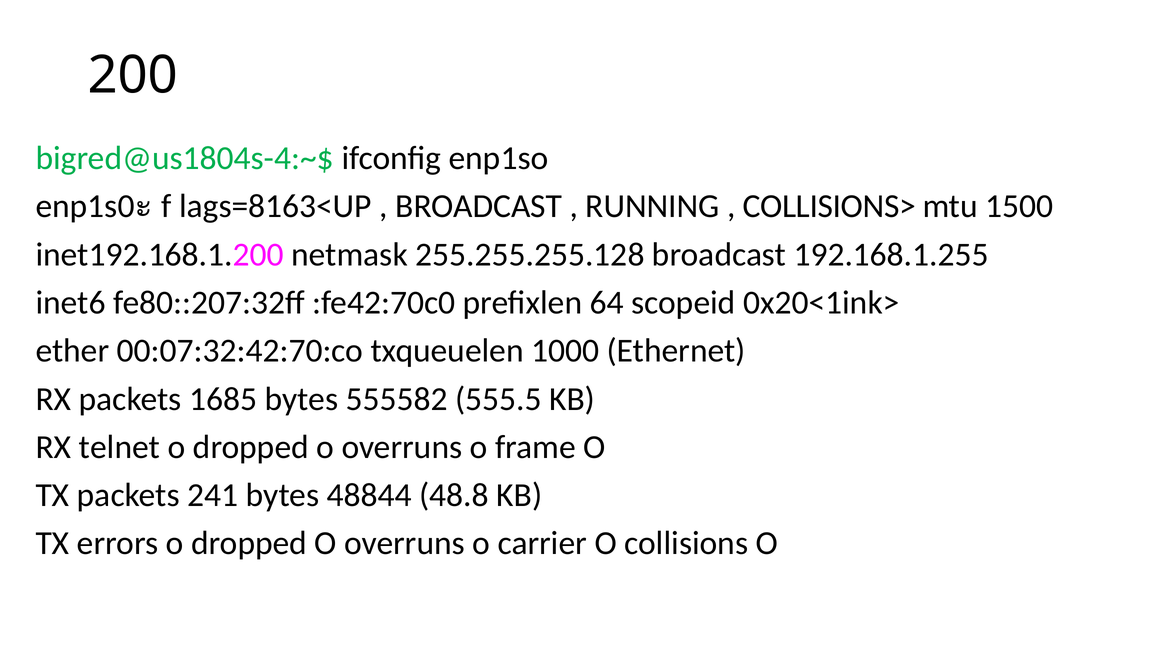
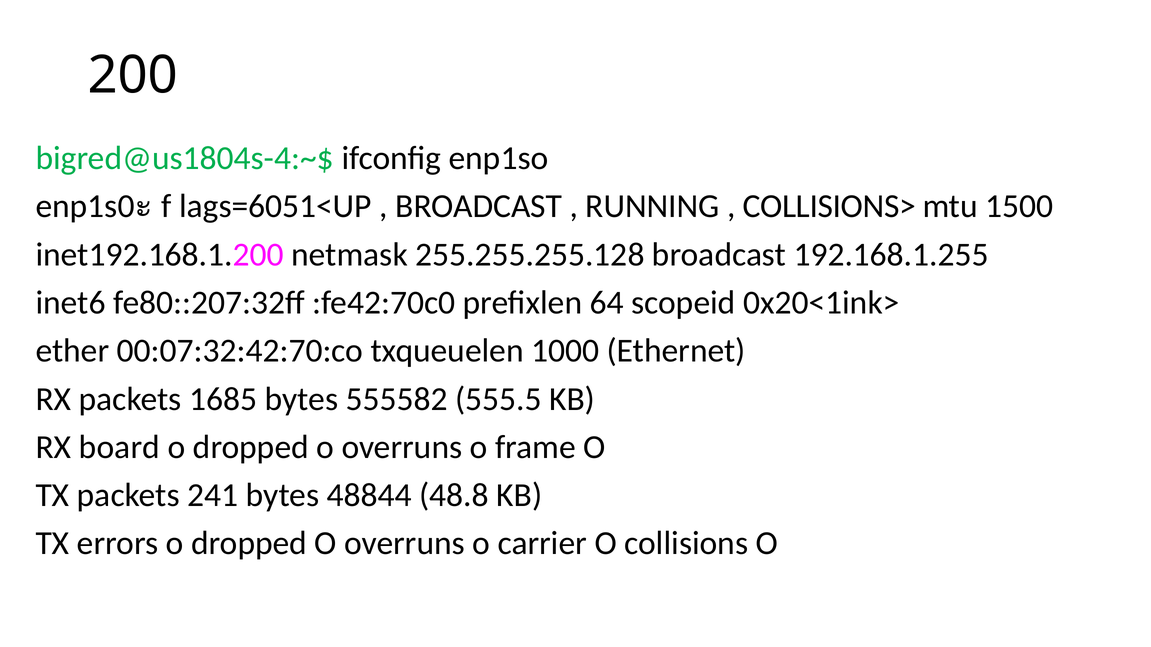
lags=8163<UP: lags=8163<UP -> lags=6051<UP (275, 206)
telnet: telnet -> board (119, 447)
